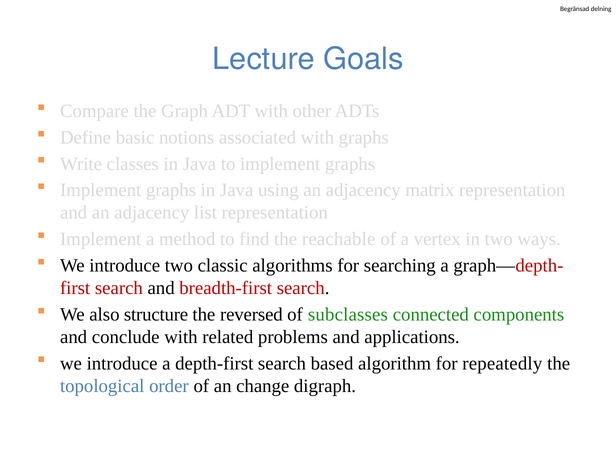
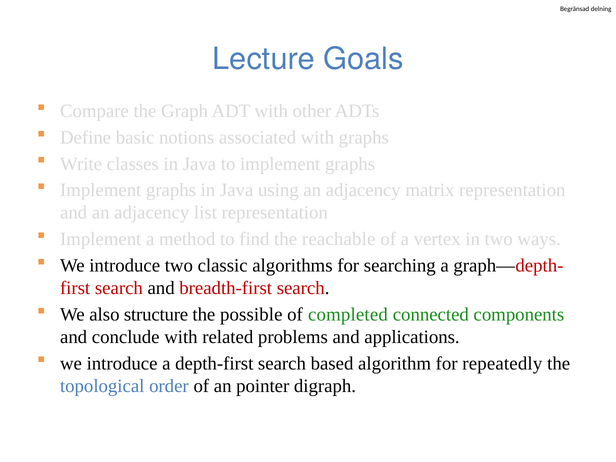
reversed: reversed -> possible (251, 314)
subclasses: subclasses -> completed (348, 314)
change: change -> pointer (263, 386)
